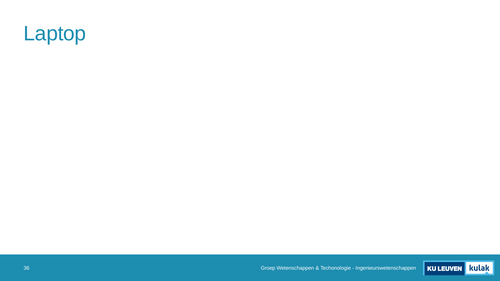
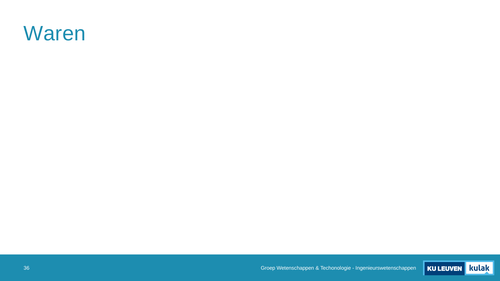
Laptop: Laptop -> Waren (55, 34)
